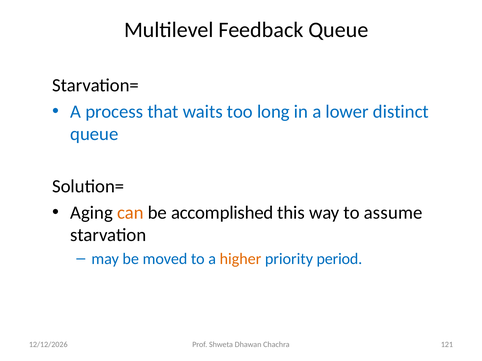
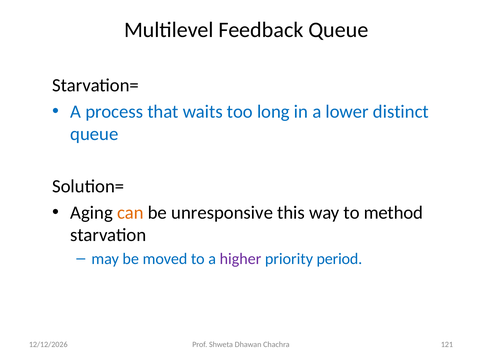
accomplished: accomplished -> unresponsive (222, 213)
assume: assume -> method (393, 213)
higher colour: orange -> purple (240, 259)
